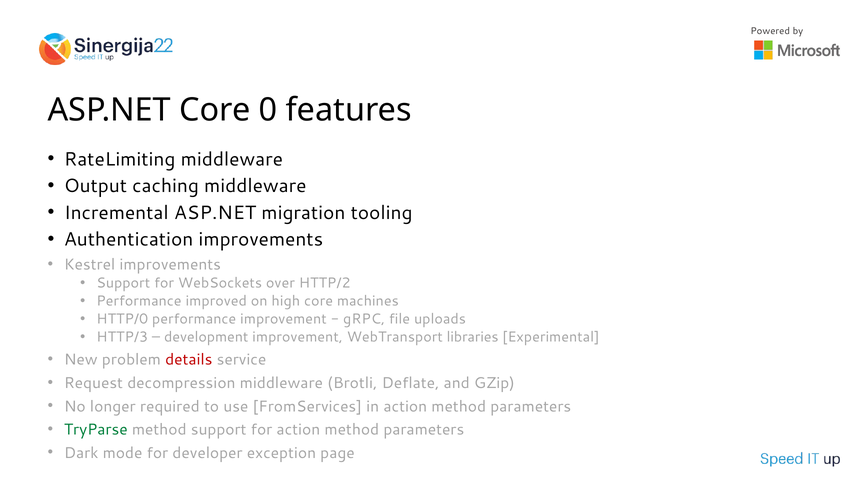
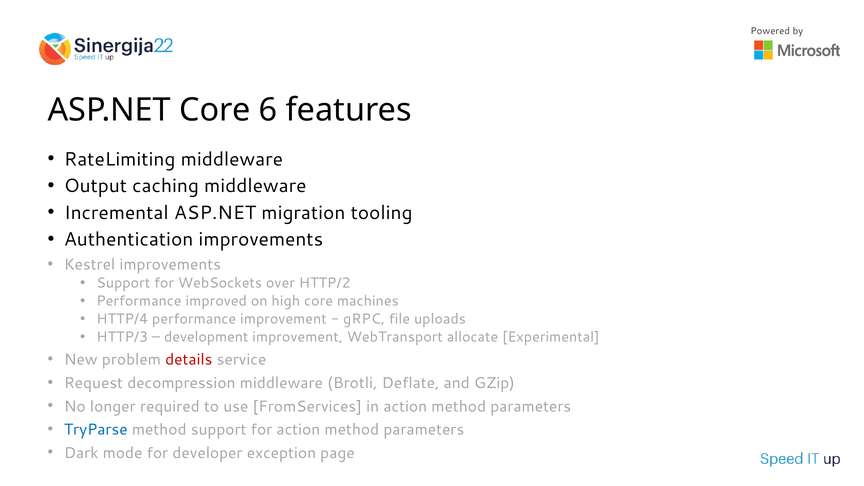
0: 0 -> 6 (268, 110)
HTTP/0: HTTP/0 -> HTTP/4 (122, 319)
libraries: libraries -> allocate (472, 337)
TryParse colour: green -> blue (96, 430)
